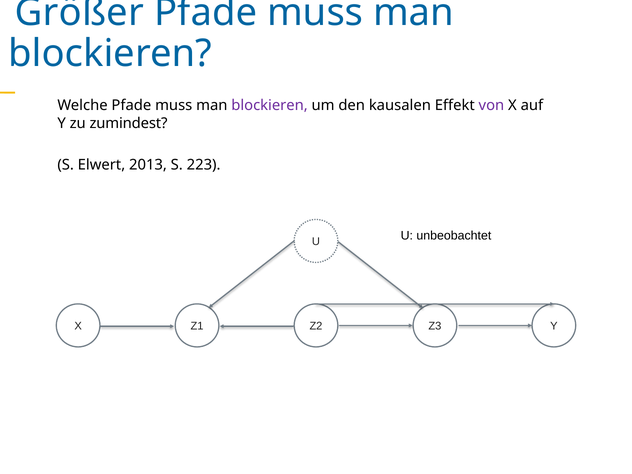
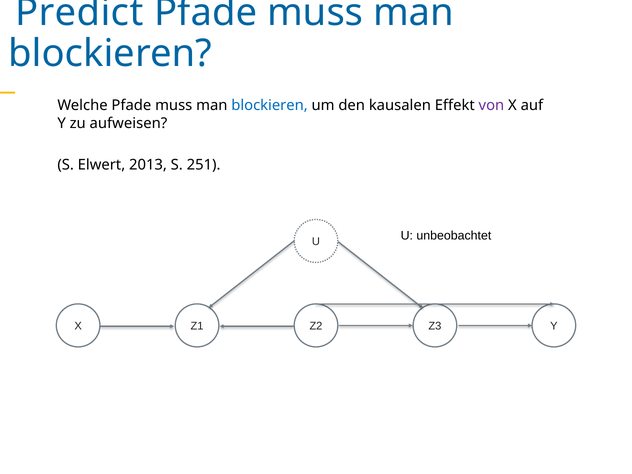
Größer: Größer -> Predict (79, 13)
blockieren colour: purple -> blue (270, 106)
zumindest: zumindest -> aufweisen (128, 123)
223: 223 -> 251 (204, 165)
